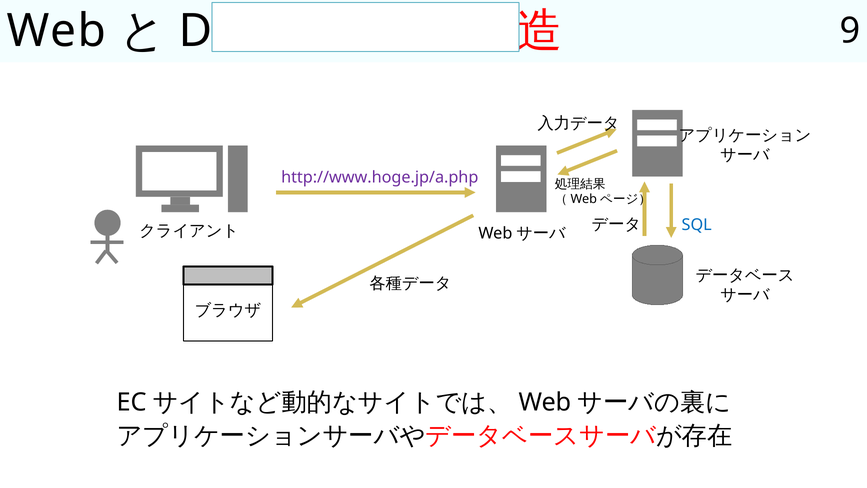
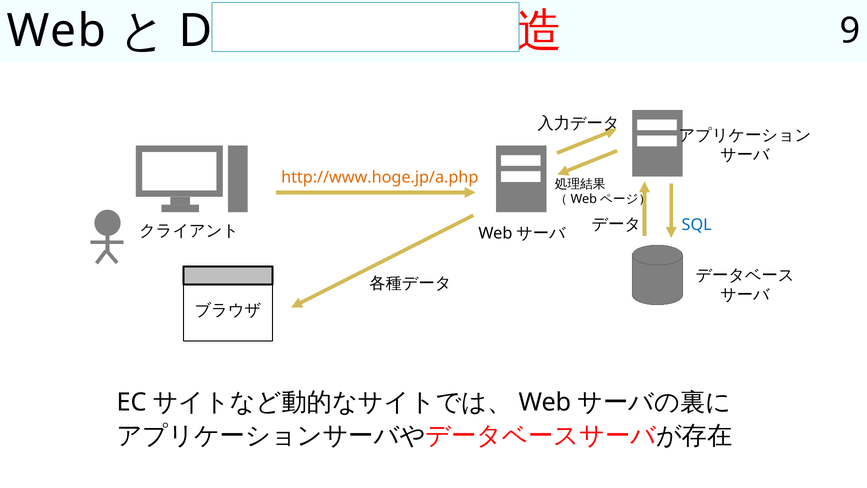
http://www.hoge.jp/a.php colour: purple -> orange (380, 177)
